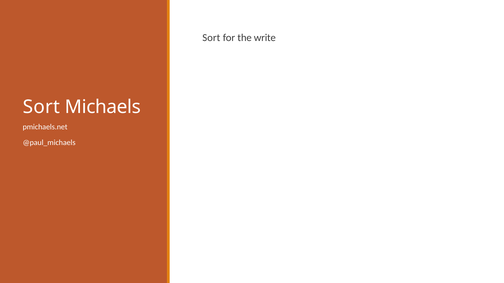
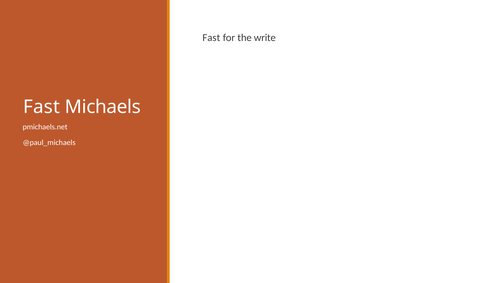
Sort: Sort -> Fast (211, 38)
Sort: Sort -> Fast (41, 107)
